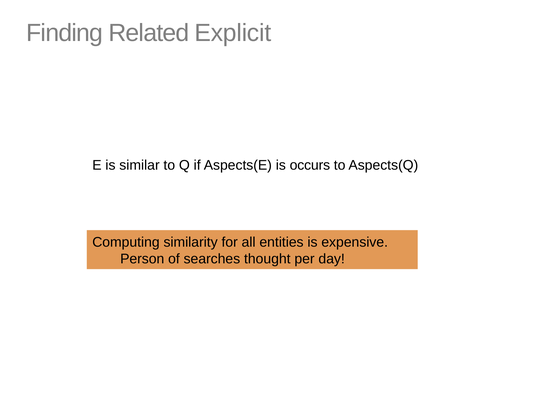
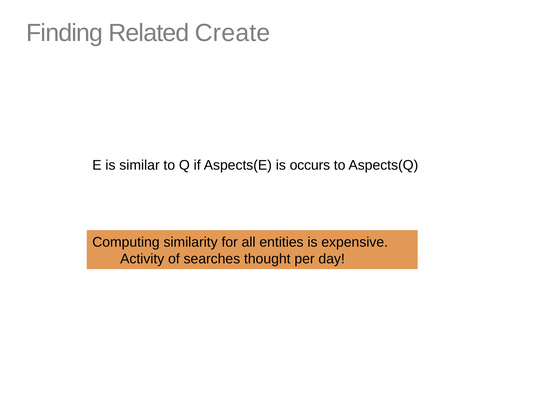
Explicit: Explicit -> Create (233, 33)
Person: Person -> Activity (142, 259)
